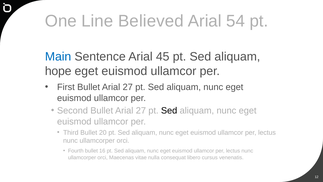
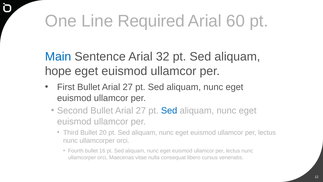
Believed: Believed -> Required (151, 21)
54: 54 -> 60 (236, 21)
45: 45 -> 32 (163, 57)
Sed colour: black -> blue (169, 110)
